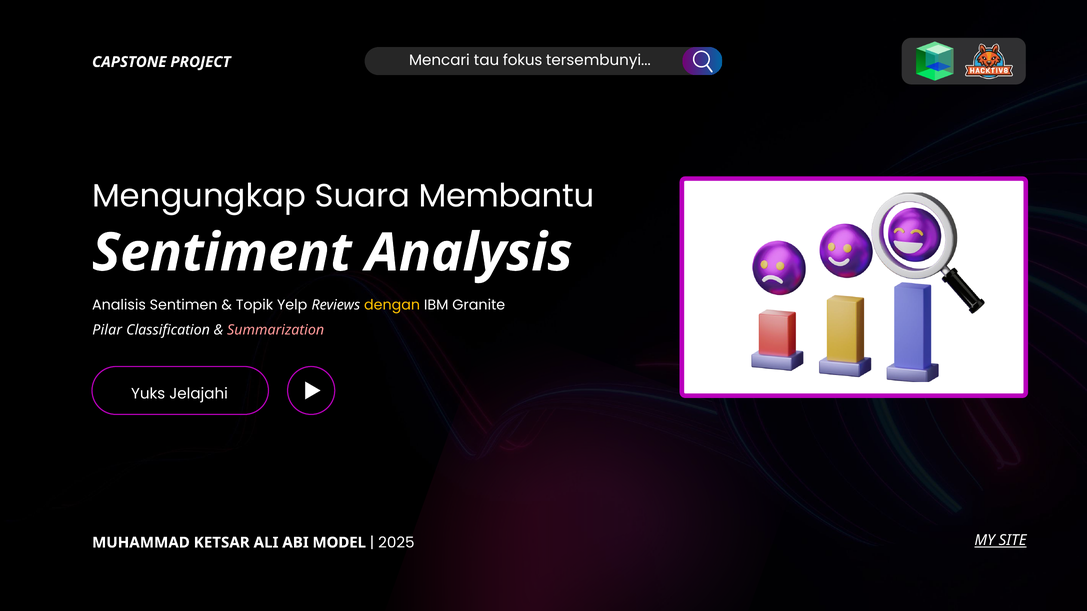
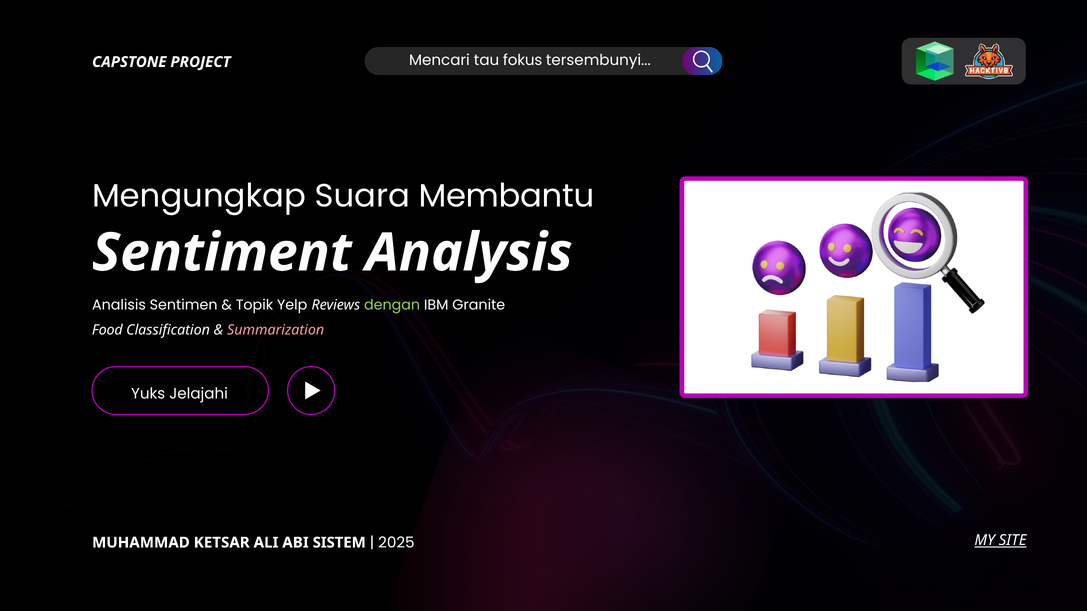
dengan colour: yellow -> light green (392, 305)
Pilar: Pilar -> Food (107, 330)
MODEL: MODEL -> SISTEM (339, 543)
